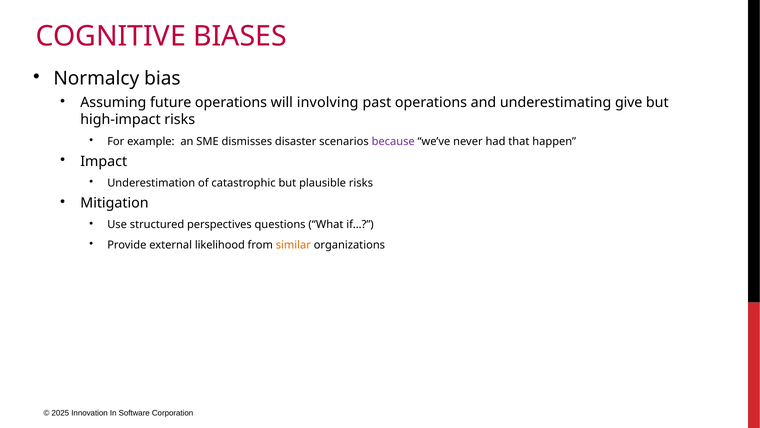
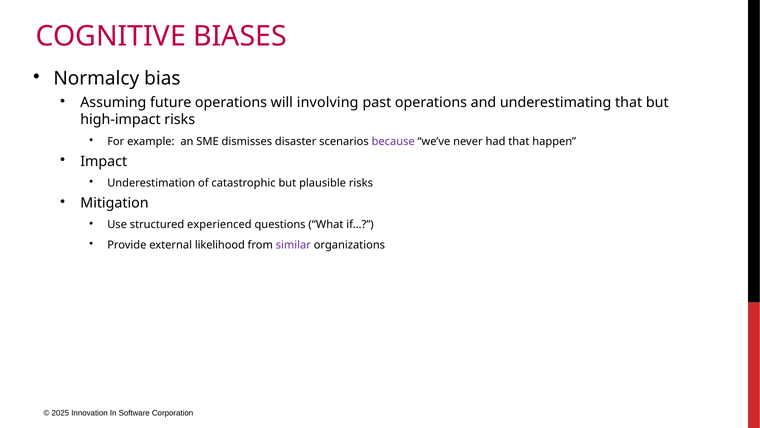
underestimating give: give -> that (629, 102)
perspectives: perspectives -> experienced (219, 224)
similar colour: orange -> purple (293, 245)
